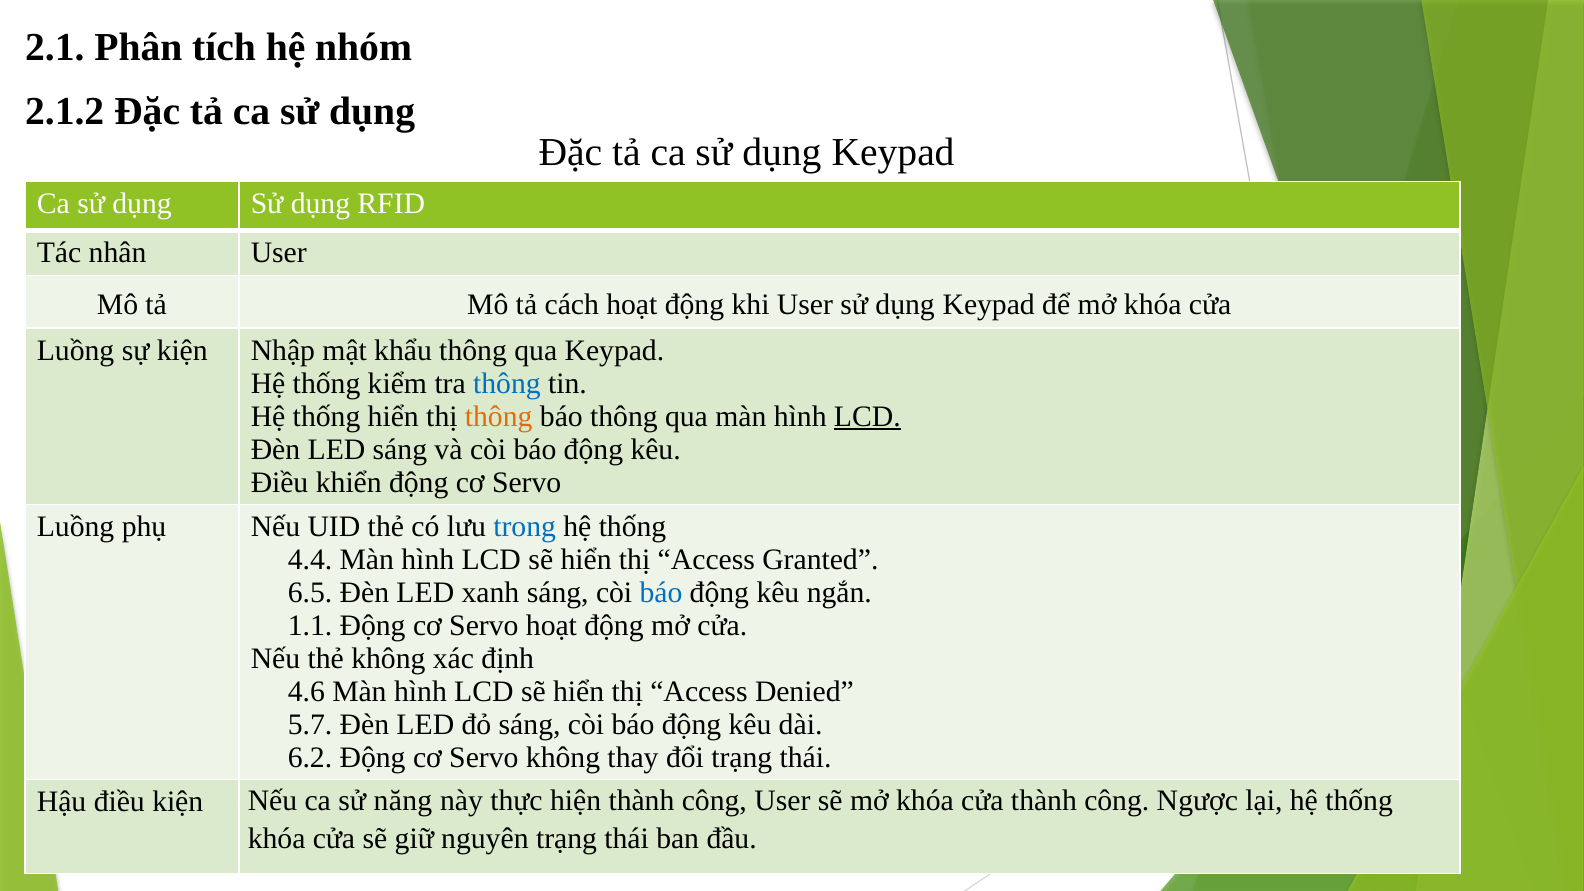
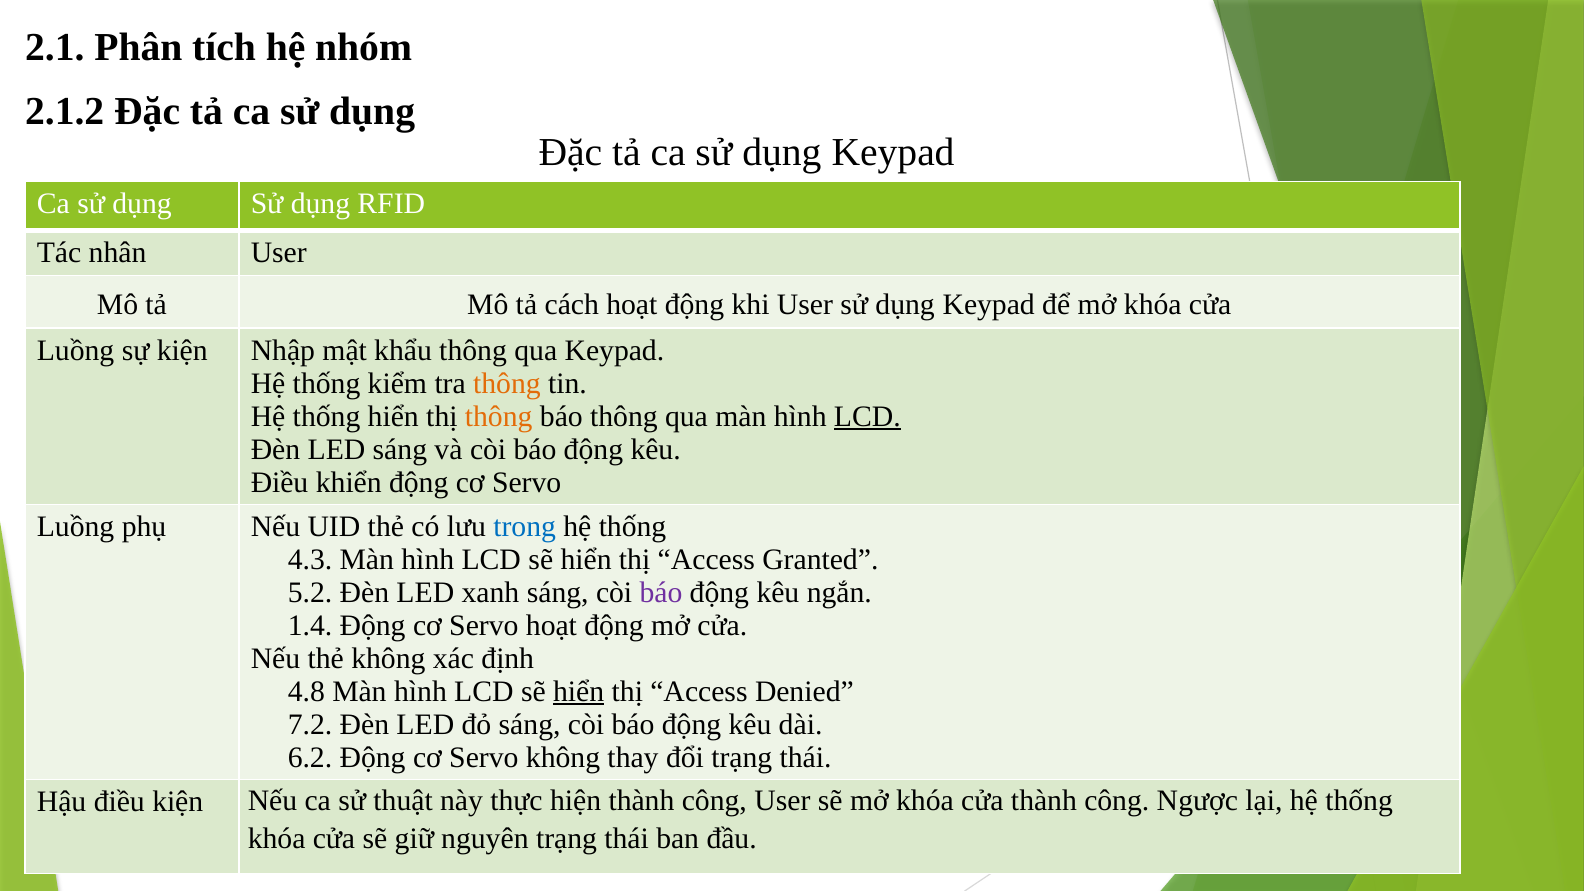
thông colour: blue -> orange (507, 384)
4.4: 4.4 -> 4.3 (310, 560)
6.5: 6.5 -> 5.2 (310, 593)
báo colour: blue -> purple (661, 593)
1.1: 1.1 -> 1.4 (310, 626)
4.6: 4.6 -> 4.8 (306, 691)
hiển underline: none -> present (579, 691)
5.7: 5.7 -> 7.2 (310, 724)
năng: năng -> thuật (403, 801)
